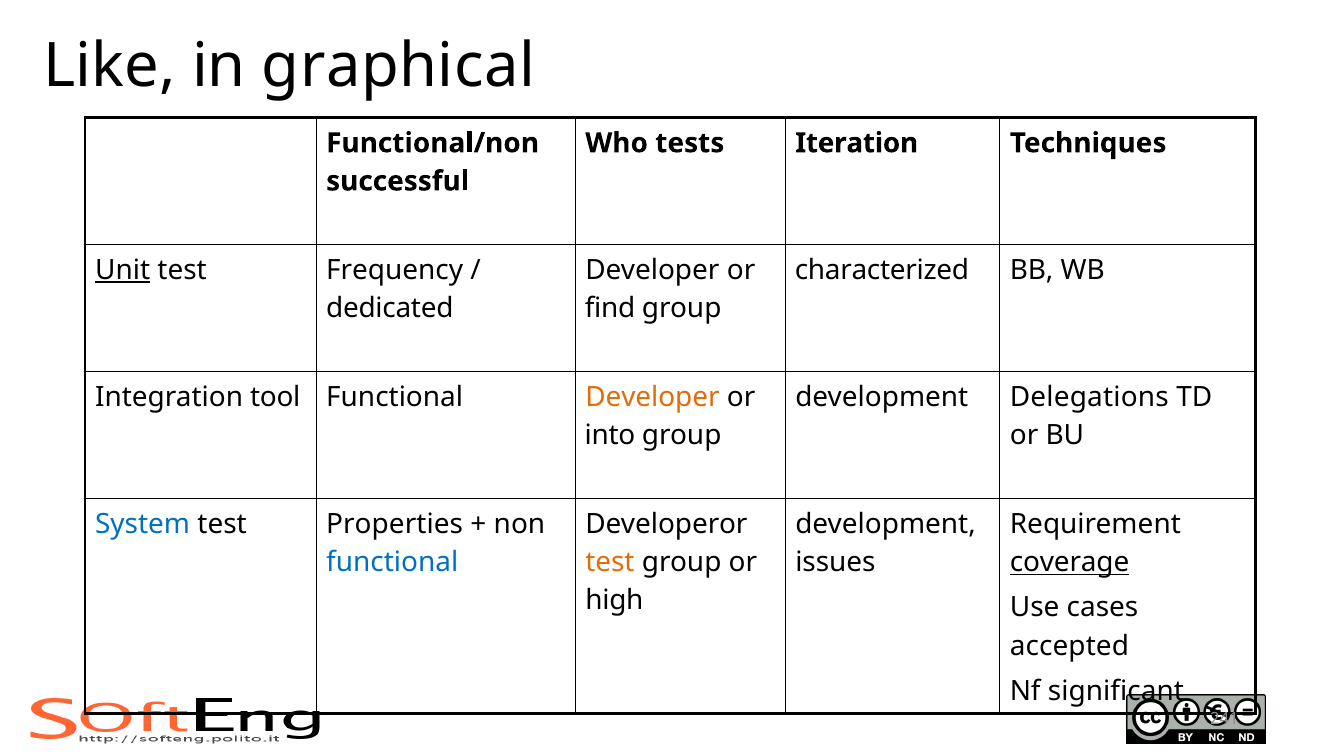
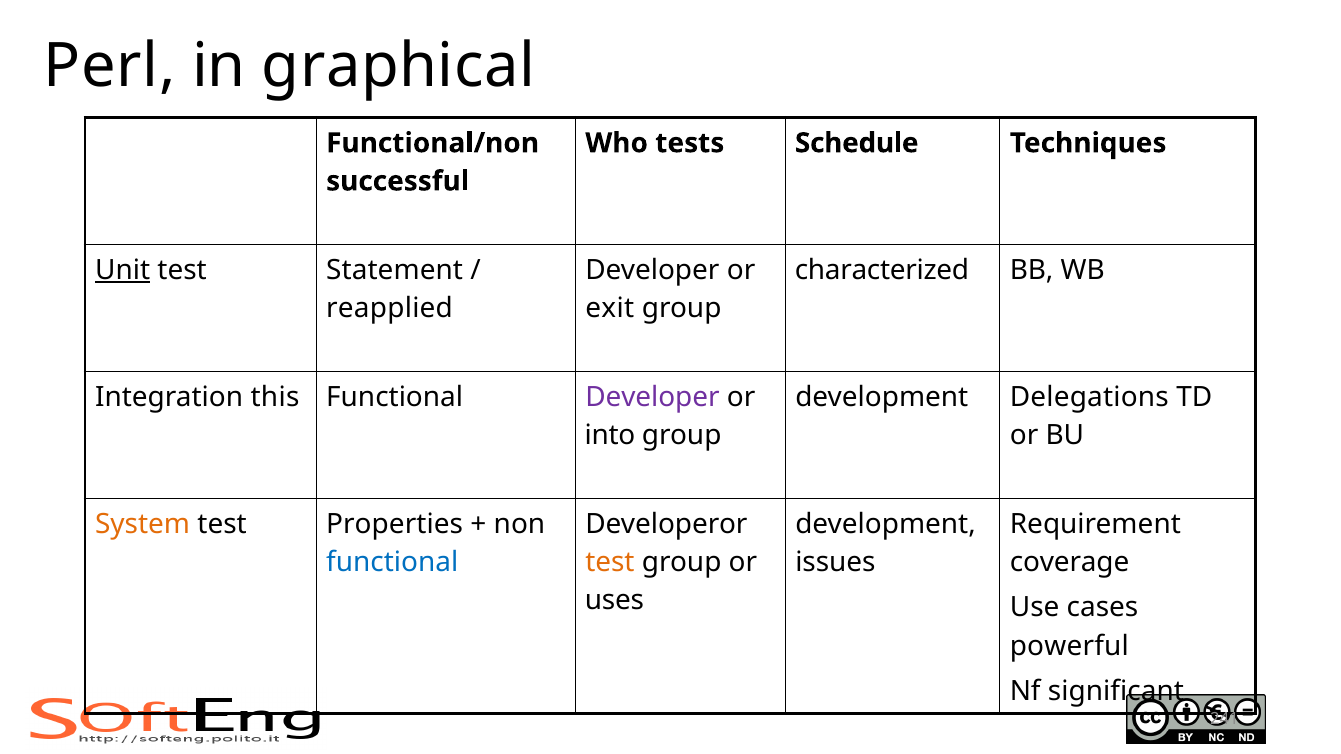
Like: Like -> Perl (110, 67)
Iteration: Iteration -> Schedule (857, 143)
Frequency: Frequency -> Statement (395, 270)
dedicated: dedicated -> reapplied (390, 308)
find: find -> exit (610, 308)
tool: tool -> this (275, 397)
Developer colour: orange -> purple (652, 397)
System colour: blue -> orange (143, 525)
coverage underline: present -> none (1070, 563)
high: high -> uses (614, 601)
accepted: accepted -> powerful (1069, 646)
